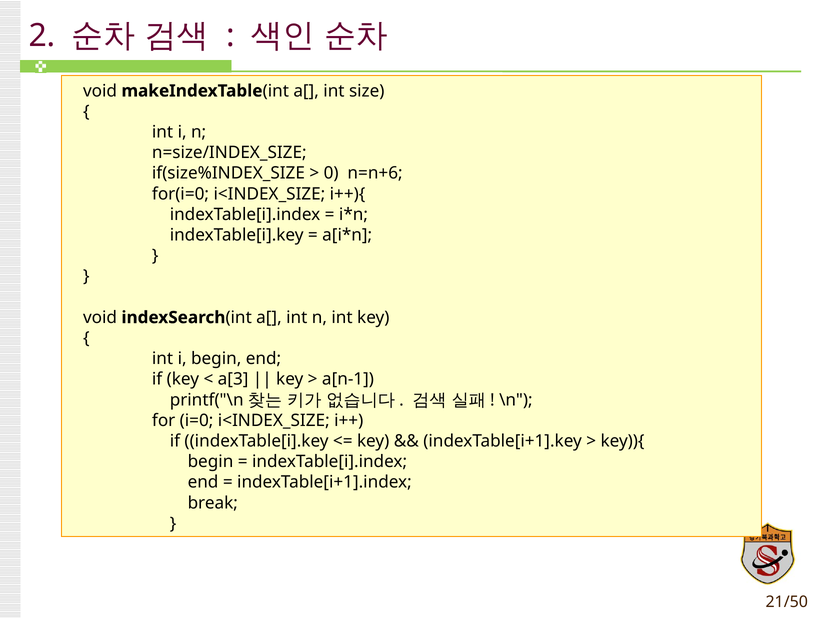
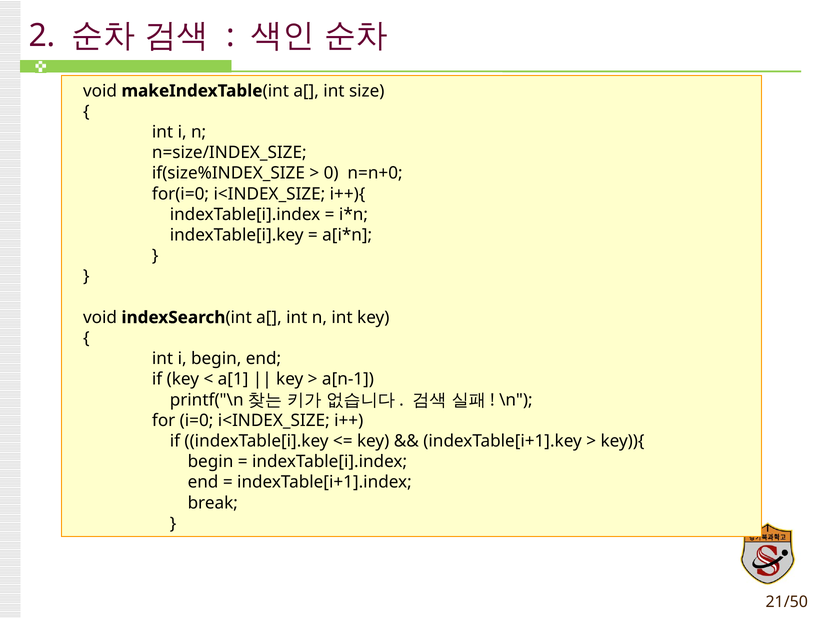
n=n+6: n=n+6 -> n=n+0 (375, 173)
a[3: a[3 -> a[1 (233, 379)
